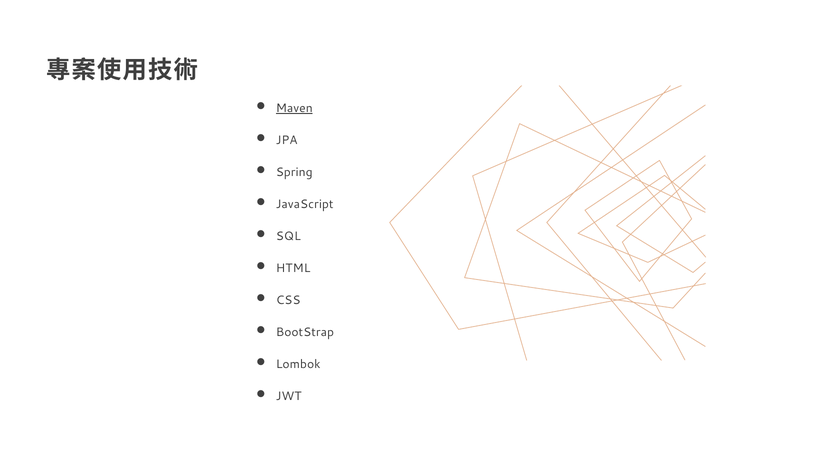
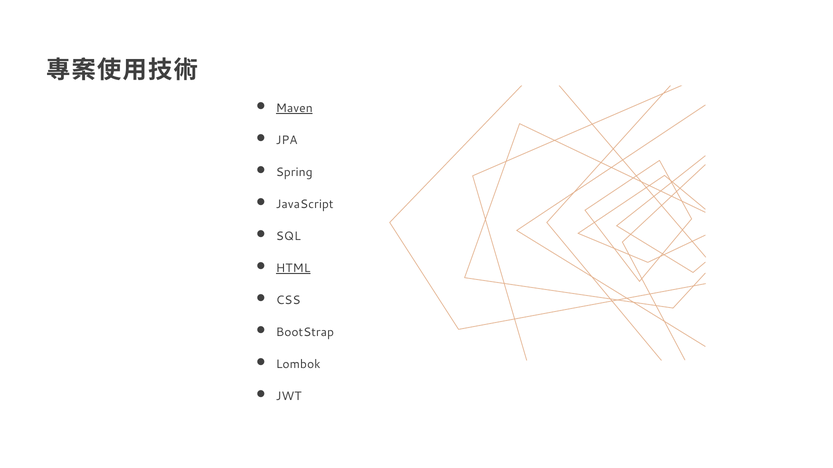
HTML underline: none -> present (293, 269)
